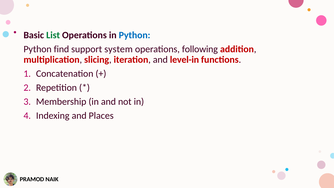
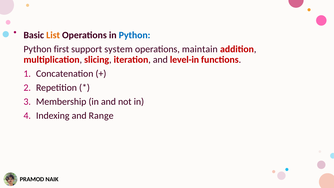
List colour: green -> orange (53, 35)
find: find -> first (61, 49)
following: following -> maintain (200, 49)
Places: Places -> Range (101, 115)
